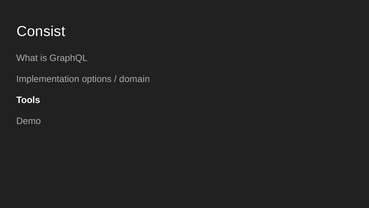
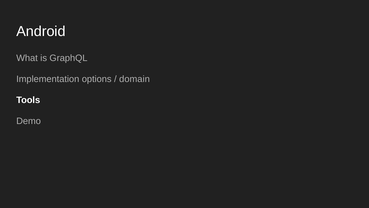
Consist: Consist -> Android (41, 31)
